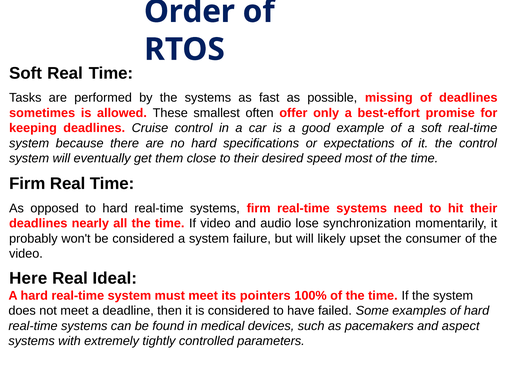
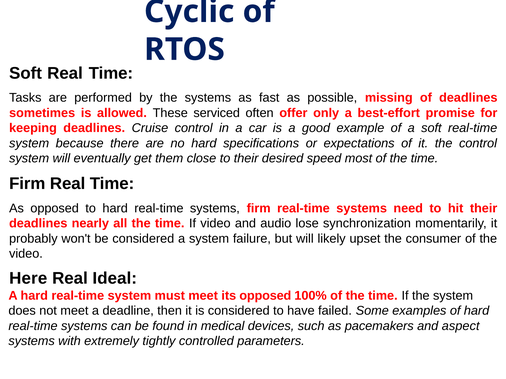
Order: Order -> Cyclic (189, 12)
smallest: smallest -> serviced (217, 113)
its pointers: pointers -> opposed (265, 296)
